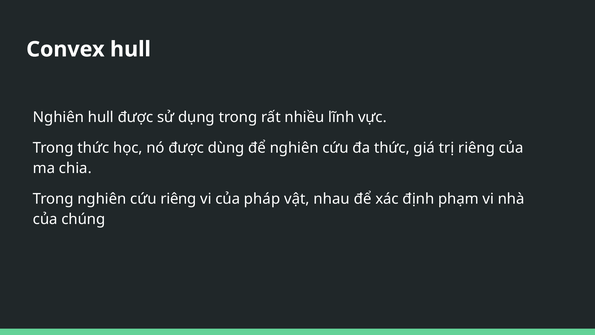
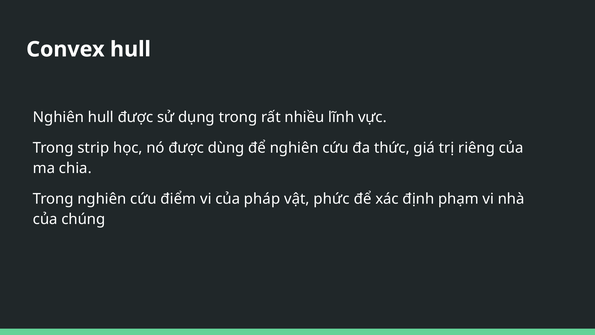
Trong thức: thức -> strip (93, 148)
cứu riêng: riêng -> điểm (178, 199)
nhau: nhau -> phức (332, 199)
